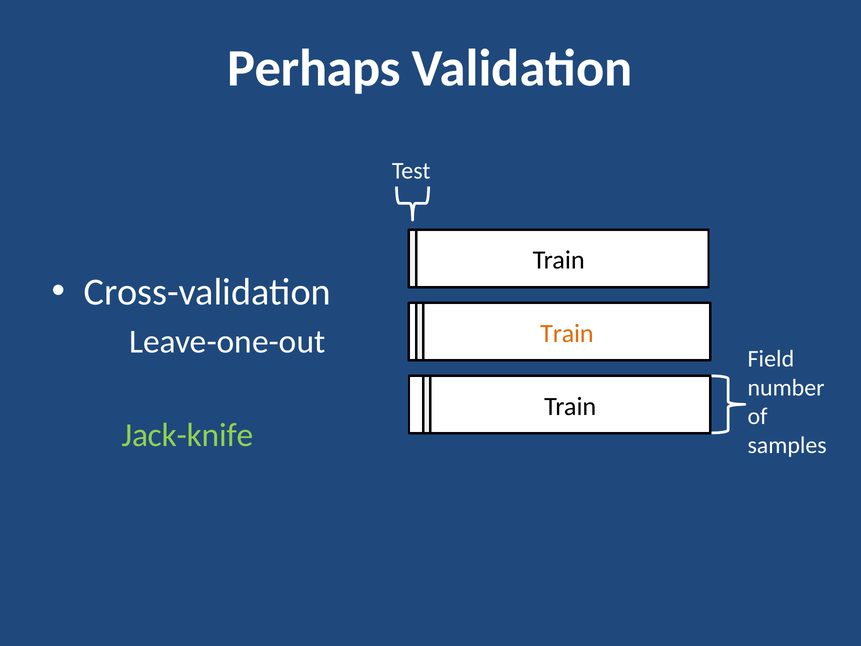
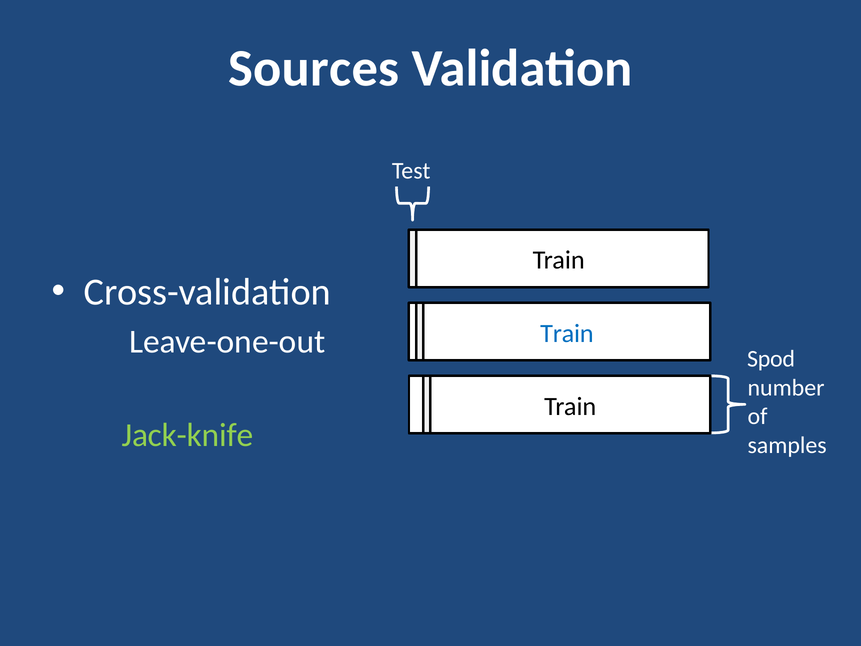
Perhaps: Perhaps -> Sources (314, 68)
Train colour: orange -> blue (567, 333)
Field: Field -> Spod (771, 359)
